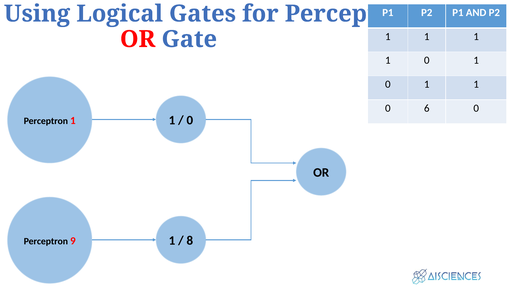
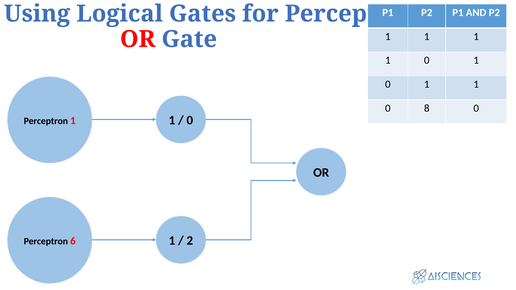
6: 6 -> 8 (427, 108)
9: 9 -> 6 (73, 241)
8: 8 -> 2 (190, 241)
